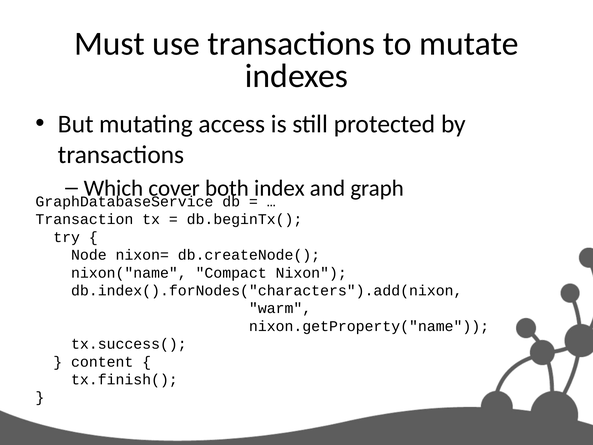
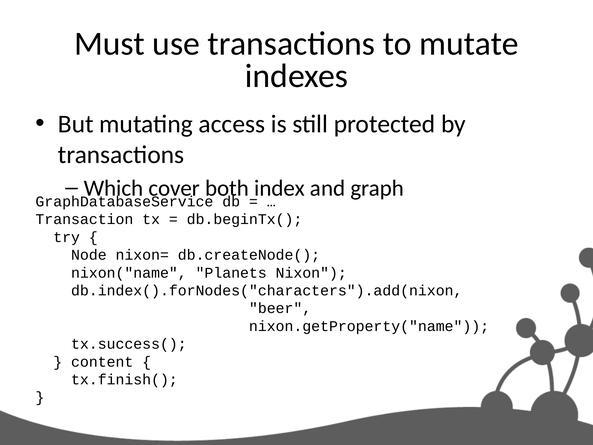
Compact: Compact -> Planets (231, 273)
warm: warm -> beer (280, 308)
